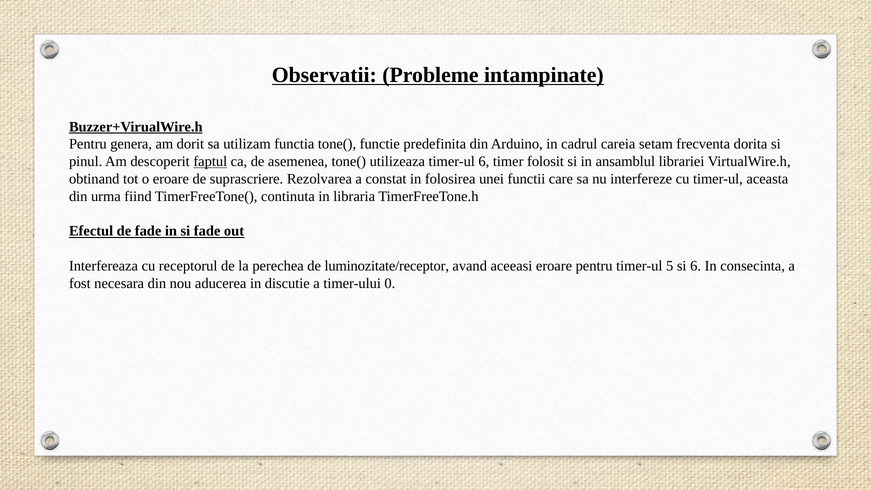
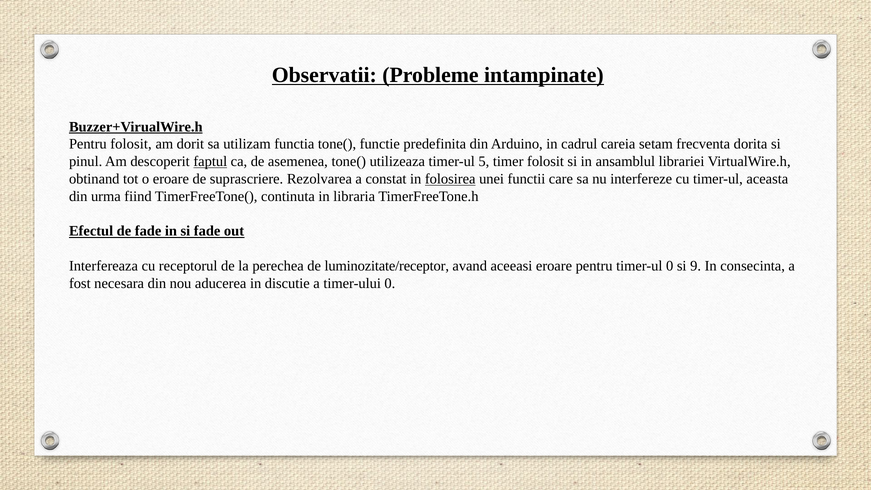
Pentru genera: genera -> folosit (131, 144)
timer-ul 6: 6 -> 5 (484, 162)
folosirea underline: none -> present (450, 179)
timer-ul 5: 5 -> 0 (670, 266)
si 6: 6 -> 9 (696, 266)
